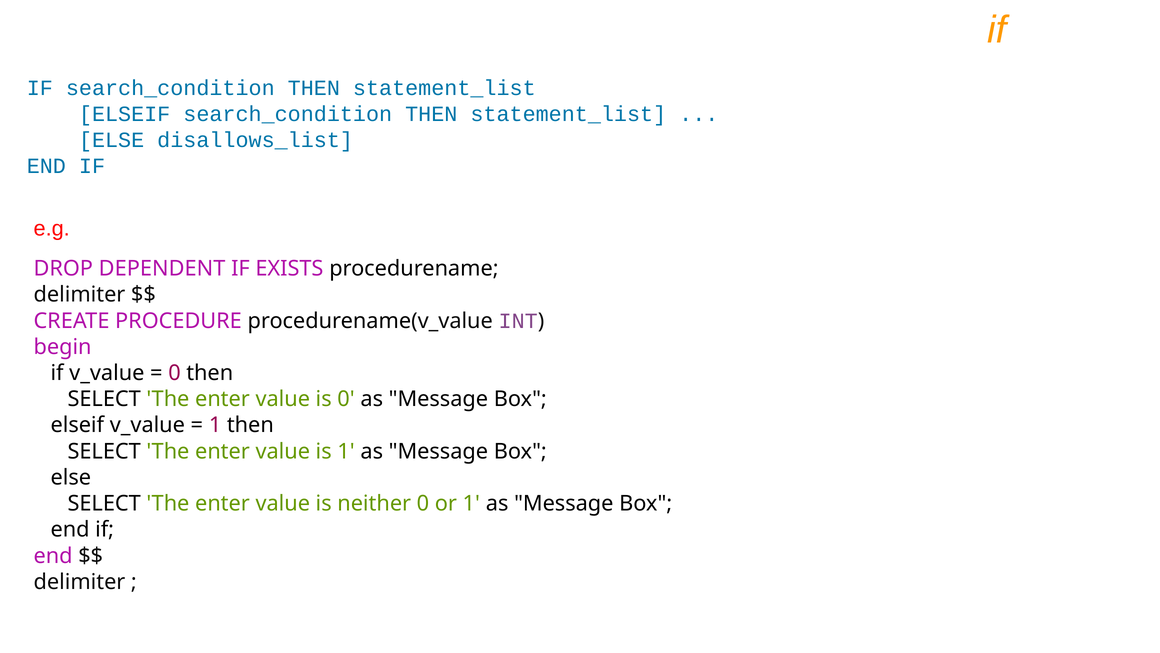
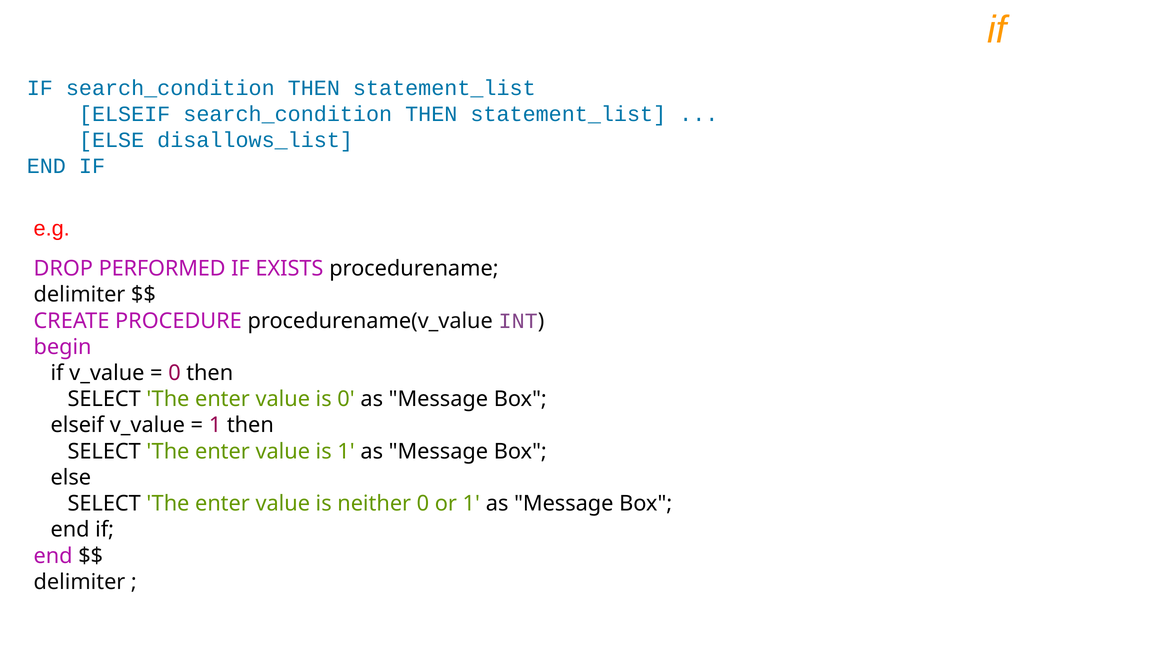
DEPENDENT: DEPENDENT -> PERFORMED (162, 268)
